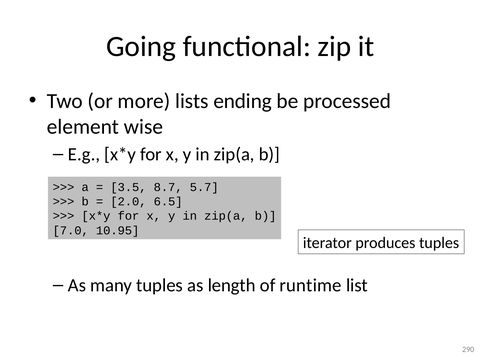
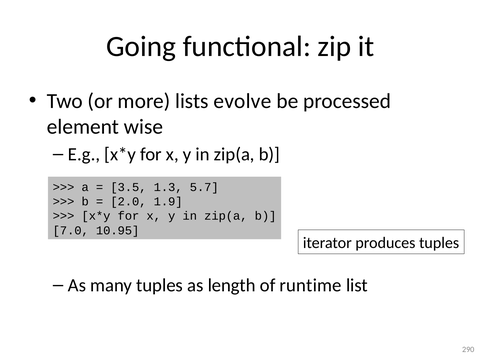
ending: ending -> evolve (242, 101)
8.7: 8.7 -> 1.3 (168, 187)
6.5: 6.5 -> 1.9 (168, 201)
